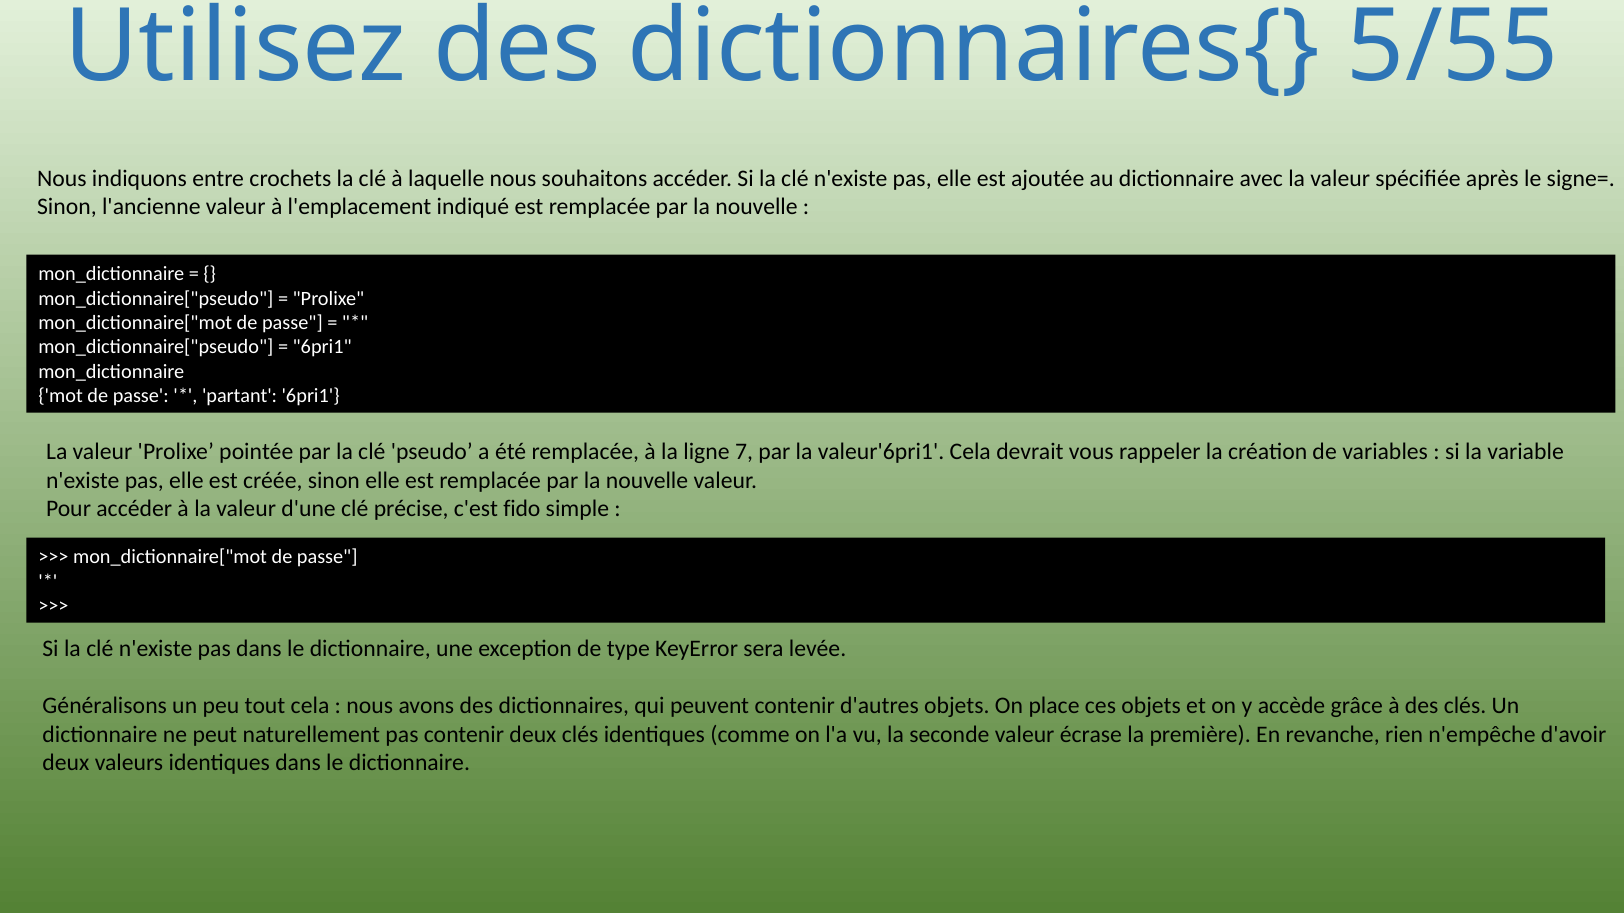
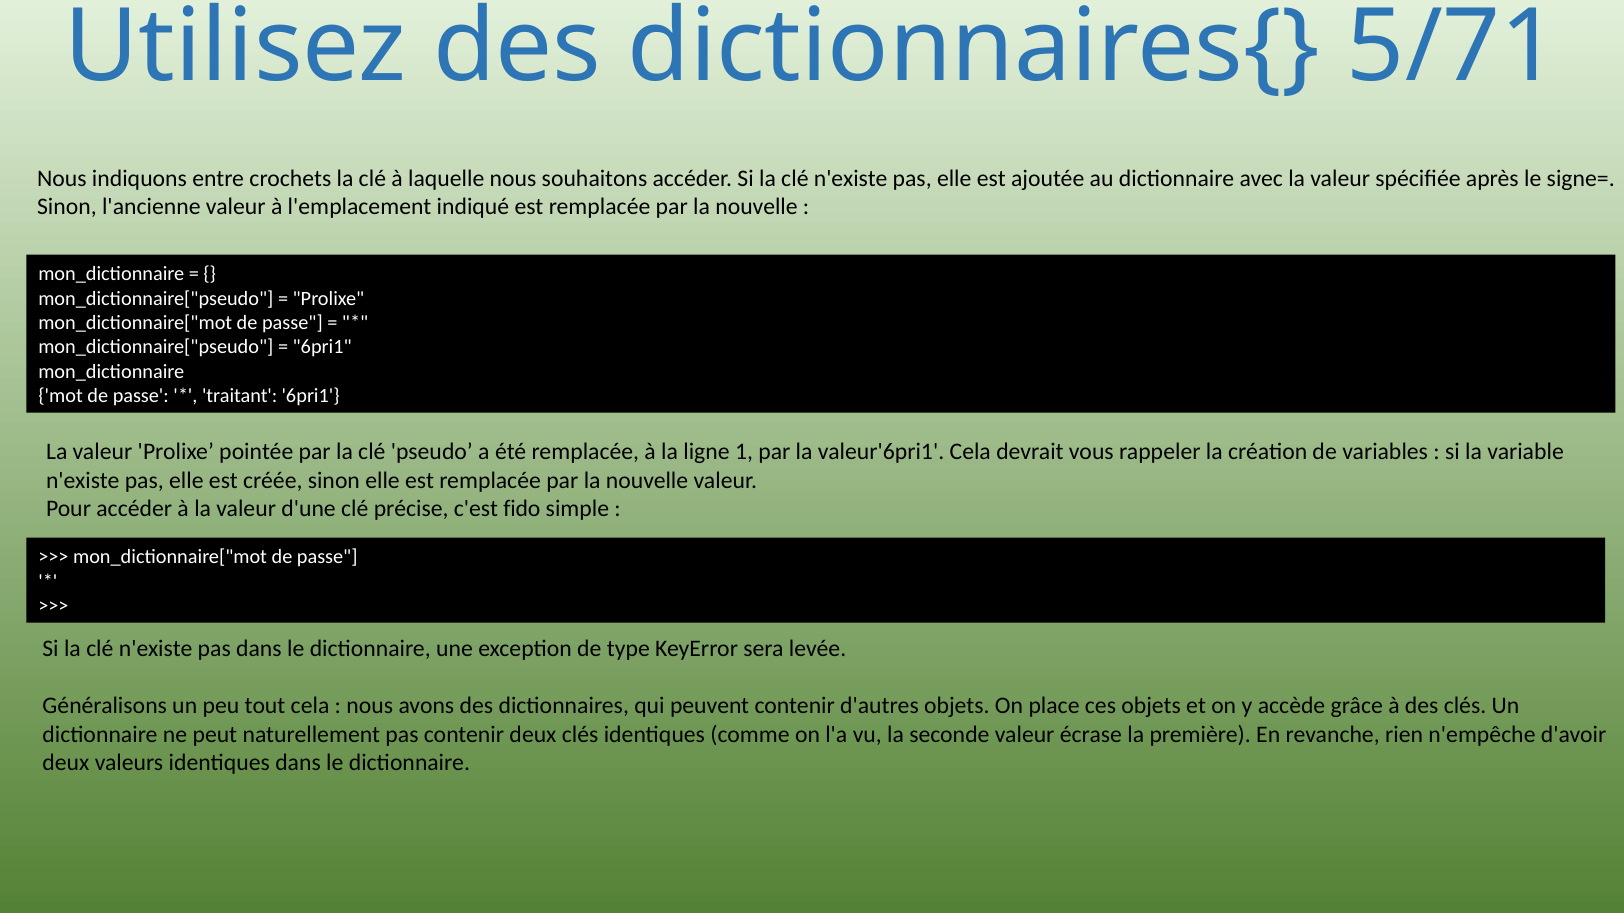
5/55: 5/55 -> 5/71 (1453, 47)
partant: partant -> traitant (240, 396)
7: 7 -> 1 (744, 452)
